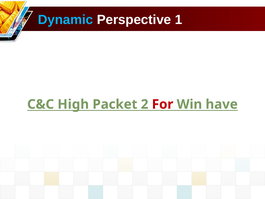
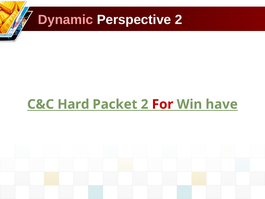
Dynamic colour: light blue -> pink (66, 20)
Perspective 1: 1 -> 2 (179, 20)
High: High -> Hard (73, 104)
